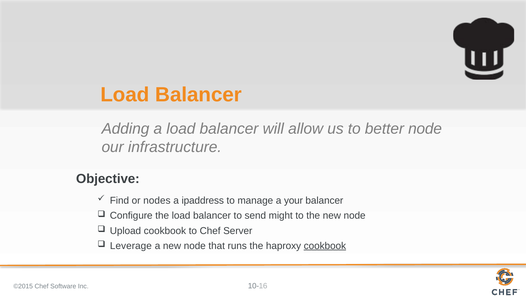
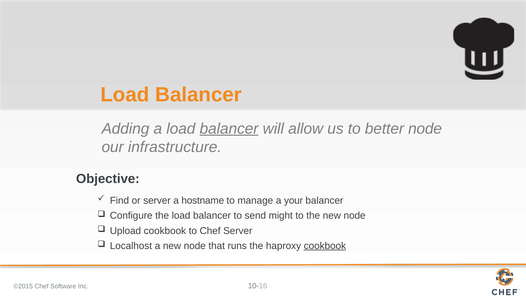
balancer underline: none -> present (229, 129)
or nodes: nodes -> server (157, 200)
ipaddress: ipaddress -> hostname (203, 200)
Leverage: Leverage -> Localhost (131, 246)
